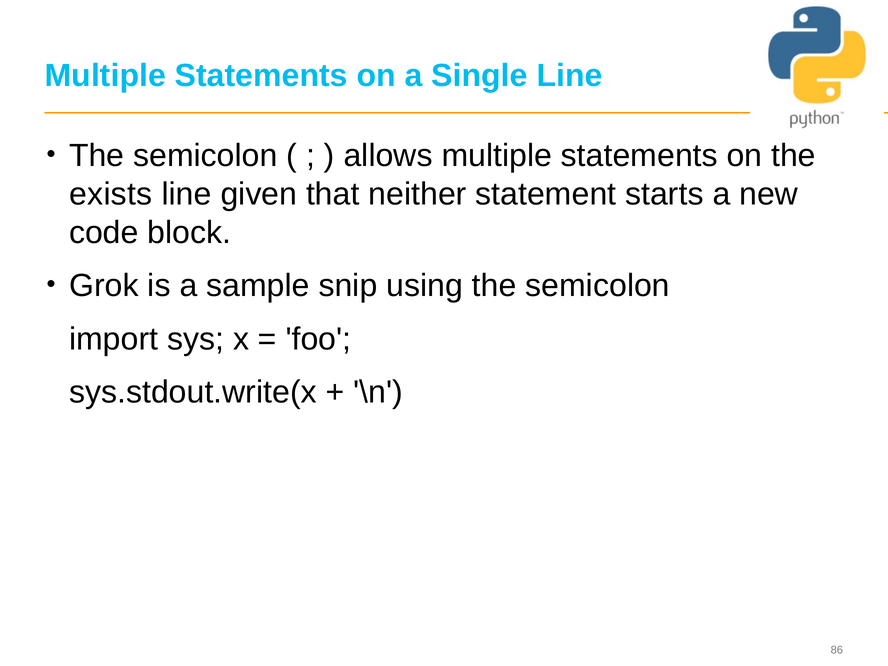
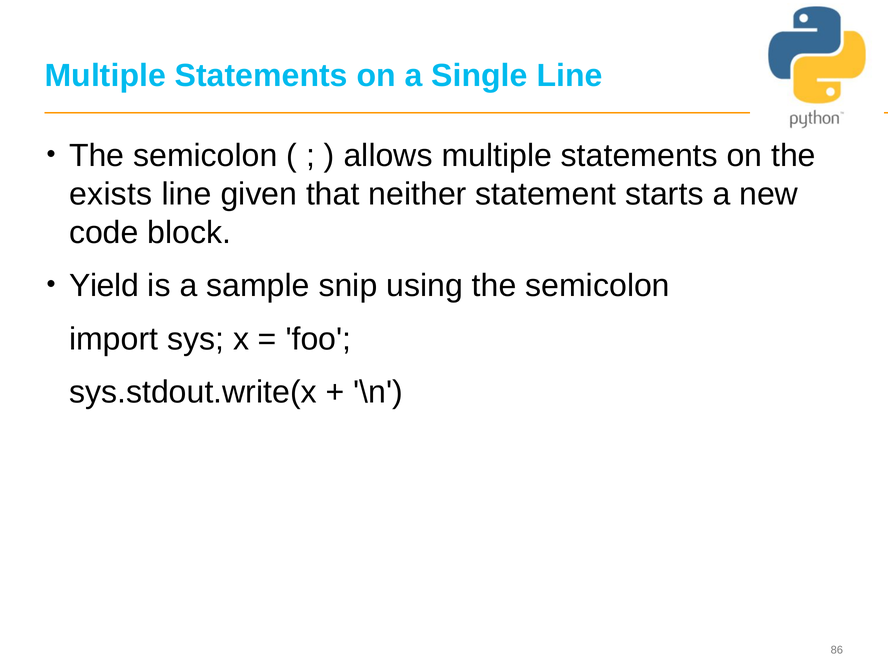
Grok: Grok -> Yield (104, 286)
